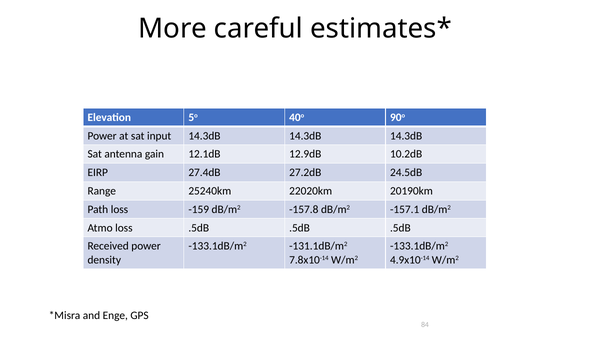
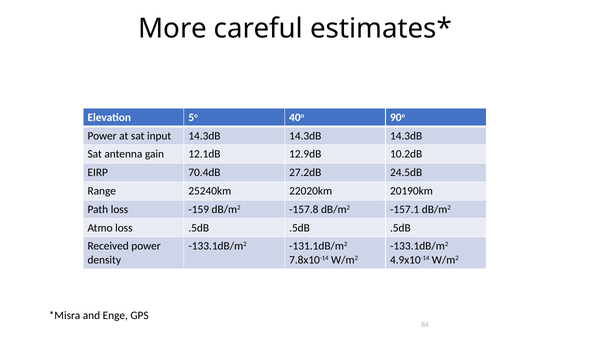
27.4dB: 27.4dB -> 70.4dB (204, 173)
